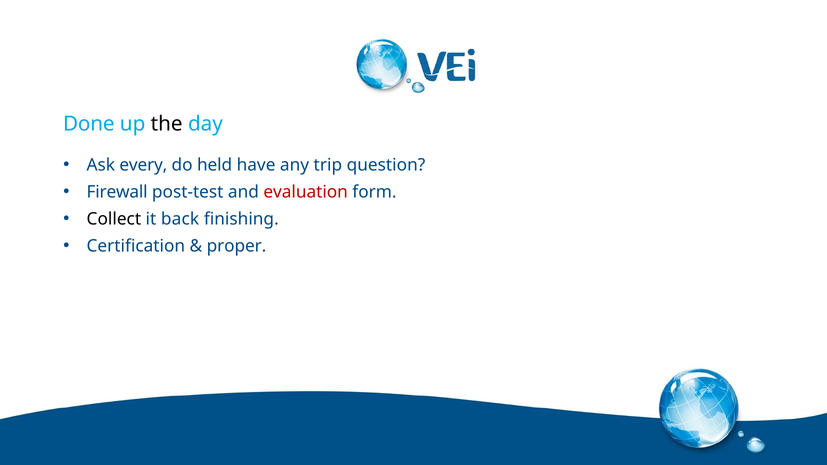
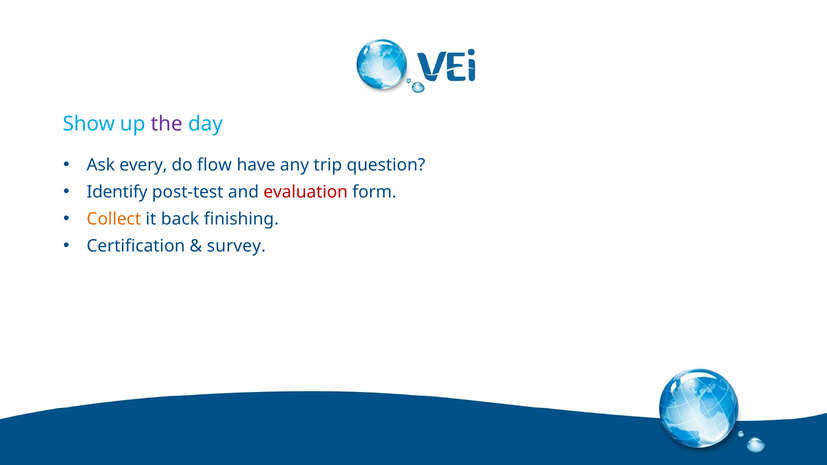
Done: Done -> Show (89, 124)
the colour: black -> purple (167, 124)
held: held -> flow (214, 165)
Firewall: Firewall -> Identify (117, 192)
Collect colour: black -> orange (114, 219)
proper: proper -> survey (236, 246)
